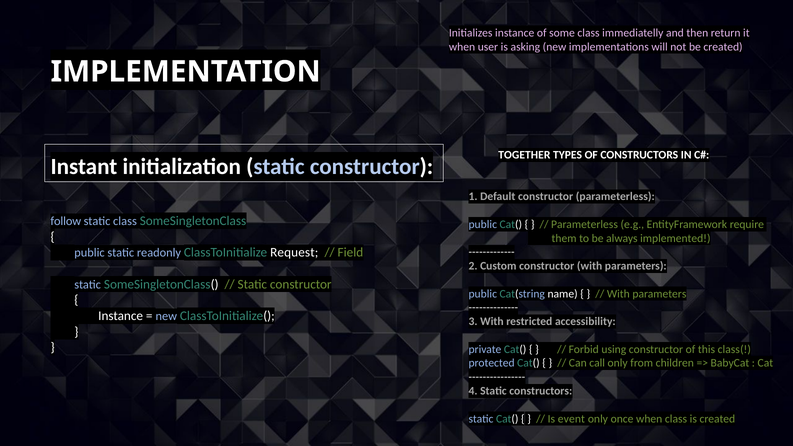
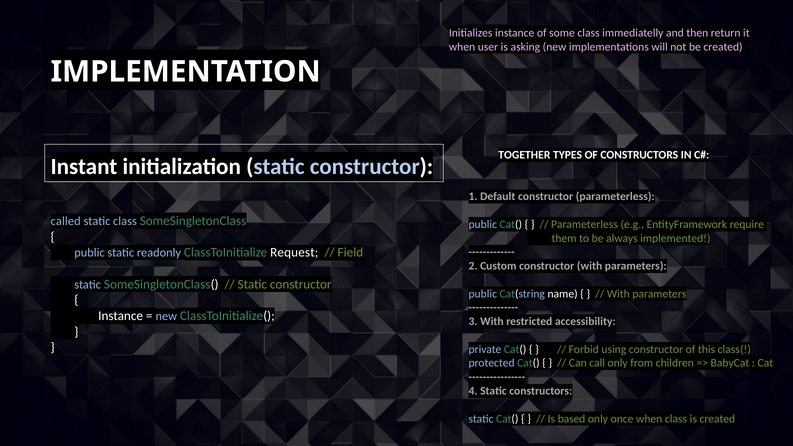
follow: follow -> called (66, 221)
event: event -> based (572, 419)
